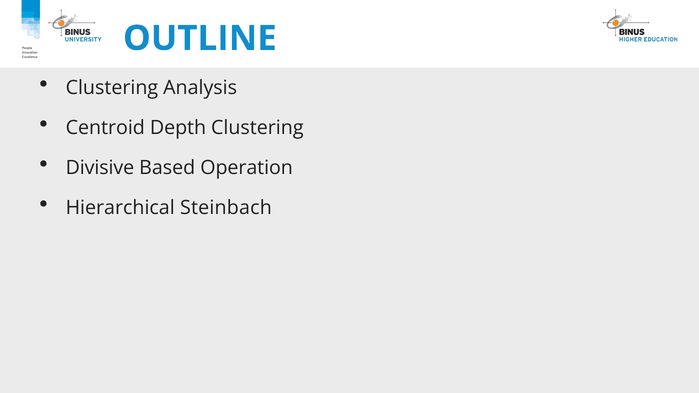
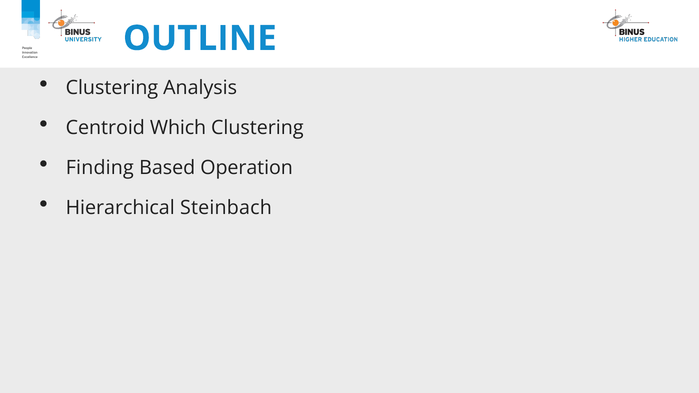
Depth: Depth -> Which (178, 128)
Divisive: Divisive -> Finding (100, 168)
